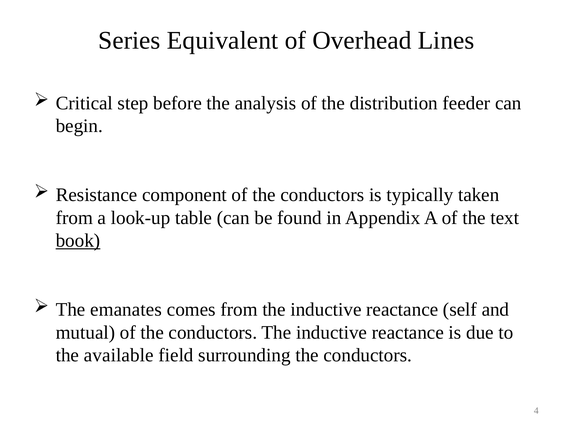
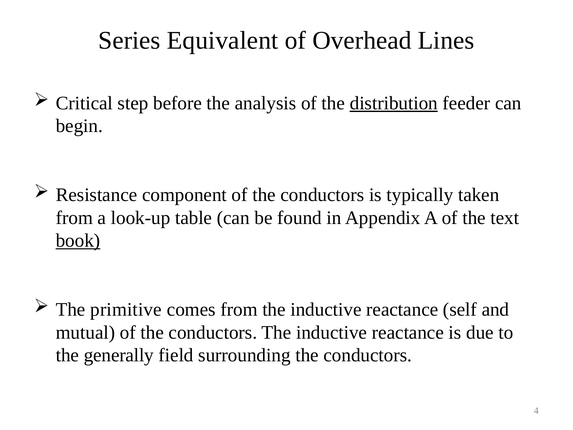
distribution underline: none -> present (394, 103)
emanates: emanates -> primitive (126, 309)
available: available -> generally (119, 355)
